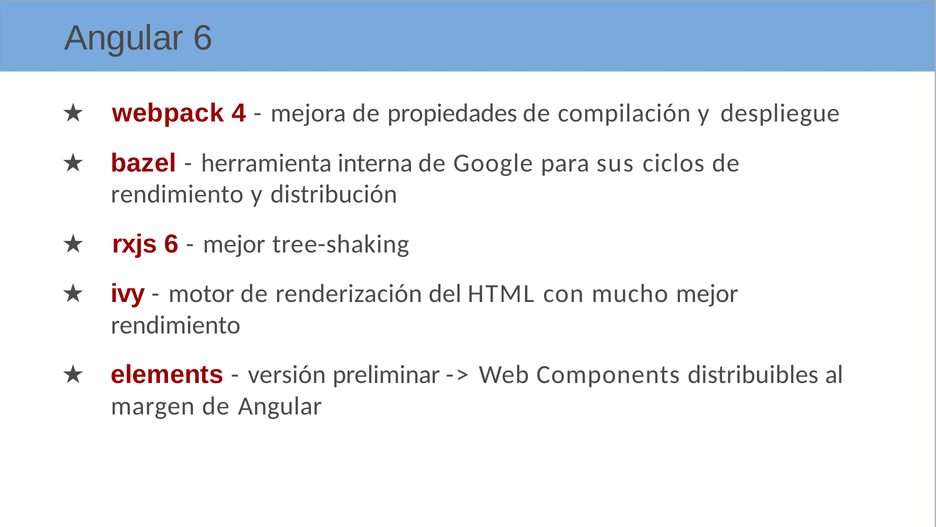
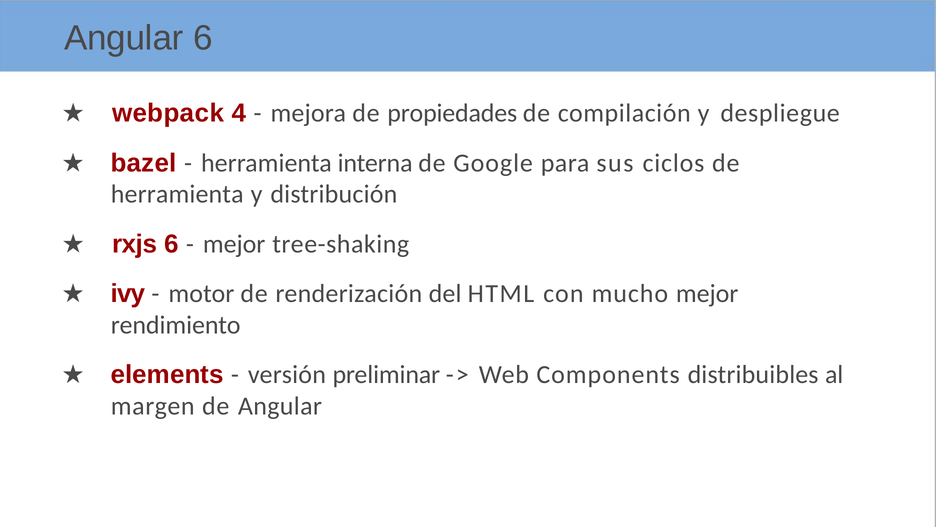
rendimiento: rendimiento -> herramienta (177, 194)
